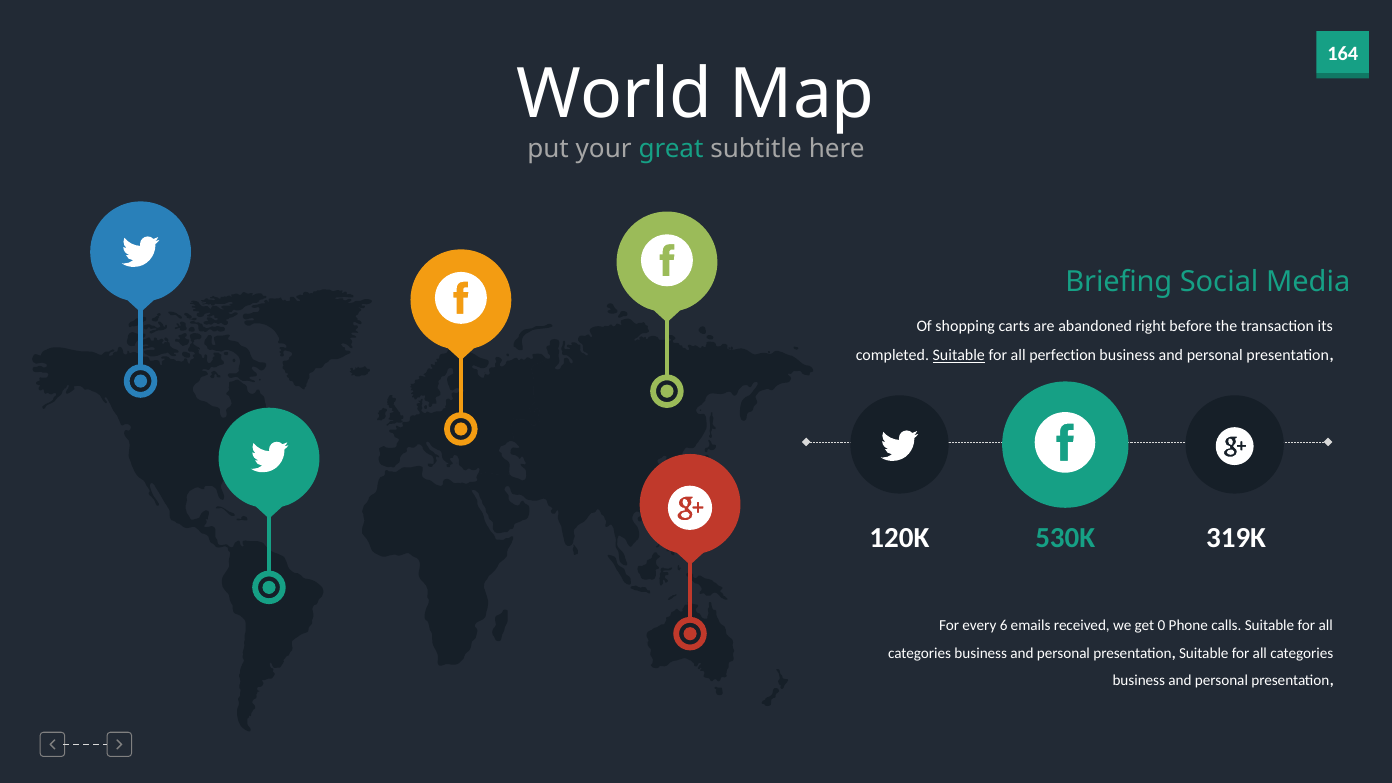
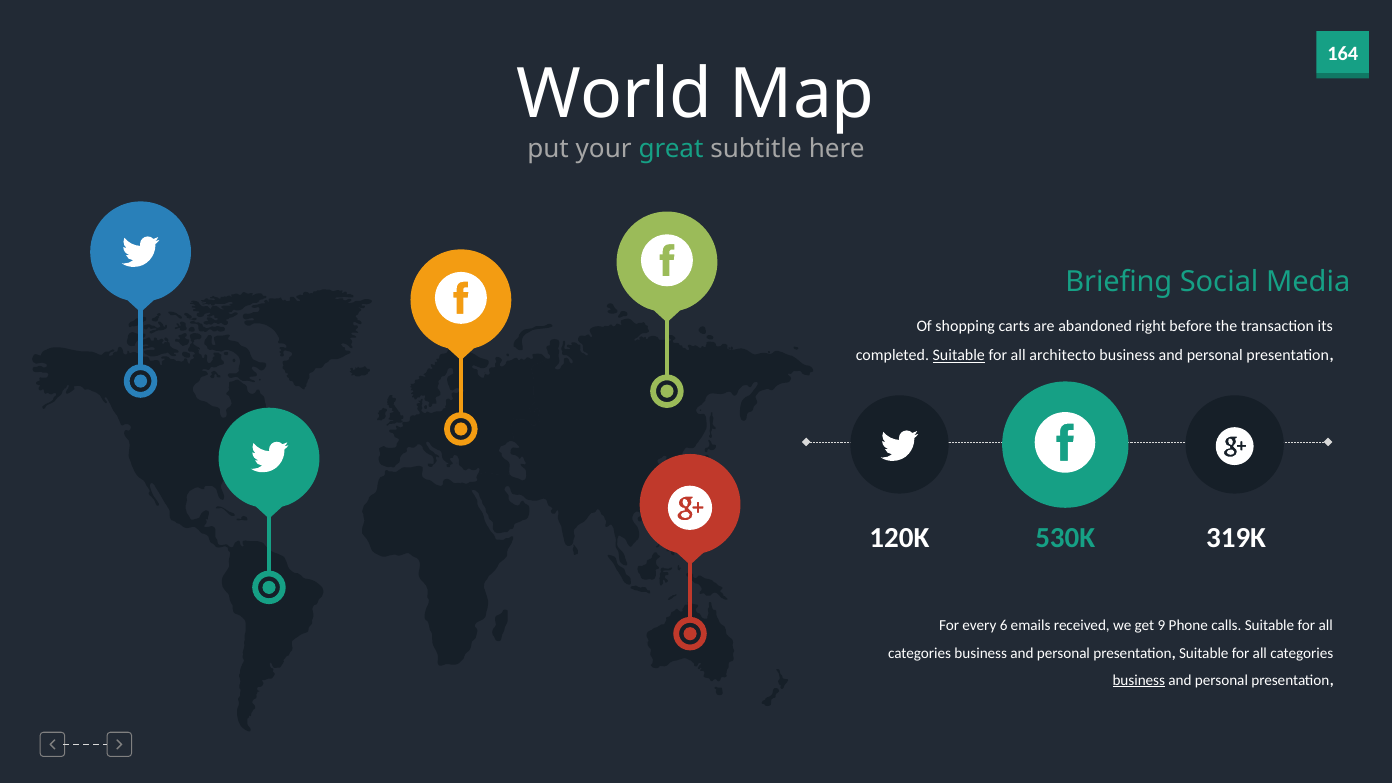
perfection: perfection -> architecto (1063, 355)
0: 0 -> 9 (1161, 626)
business underline: none -> present (1139, 680)
